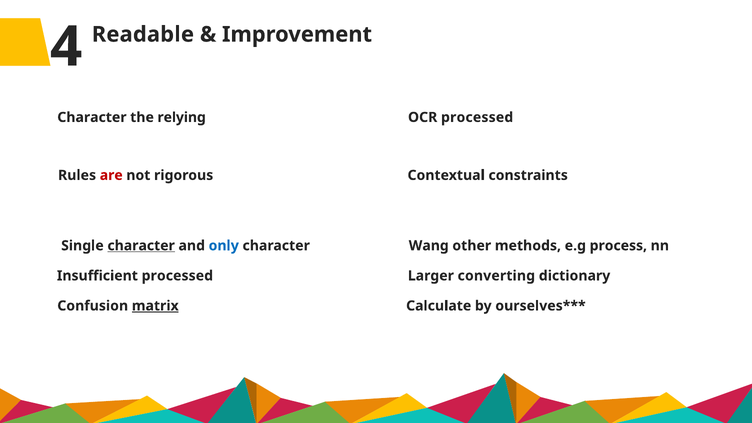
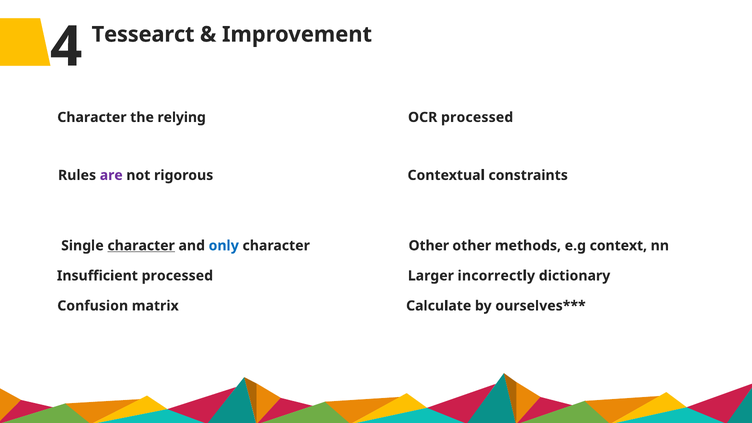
Readable: Readable -> Tessearct (143, 34)
are colour: red -> purple (111, 175)
Wang: Wang -> Other (429, 246)
process: process -> context (618, 246)
converting: converting -> incorrectly (496, 276)
matrix underline: present -> none (155, 306)
